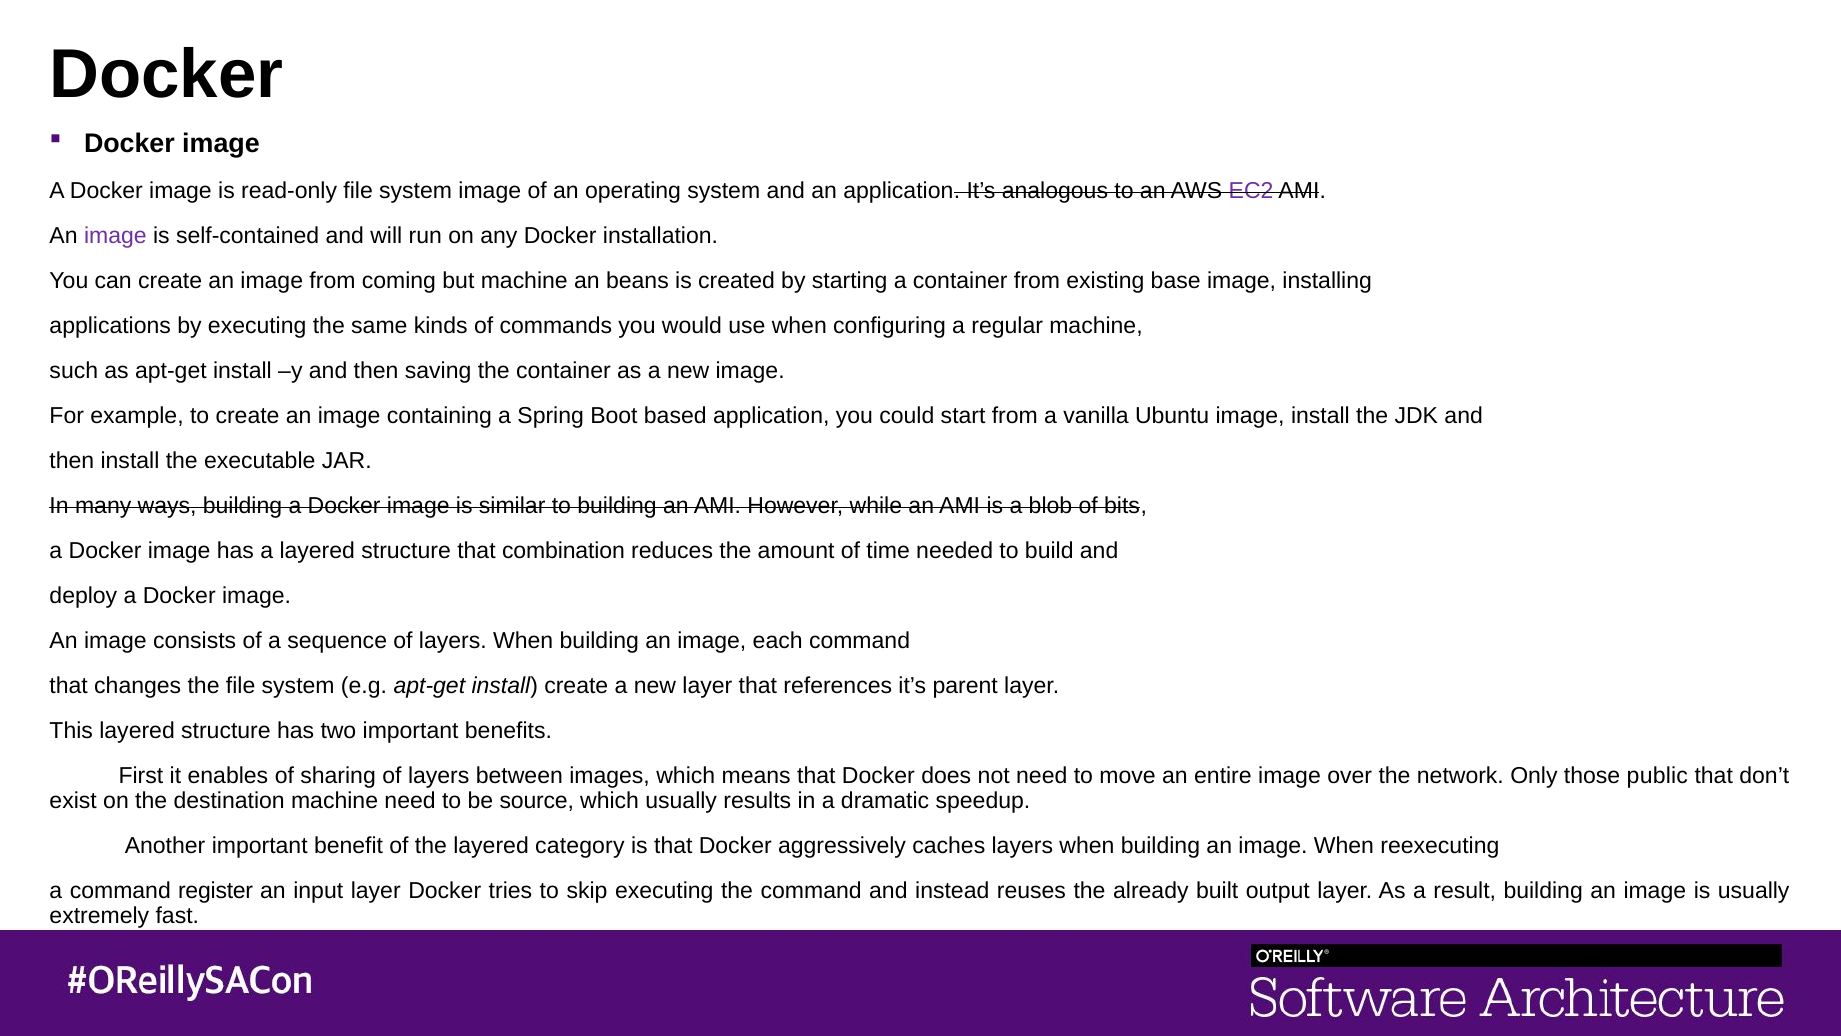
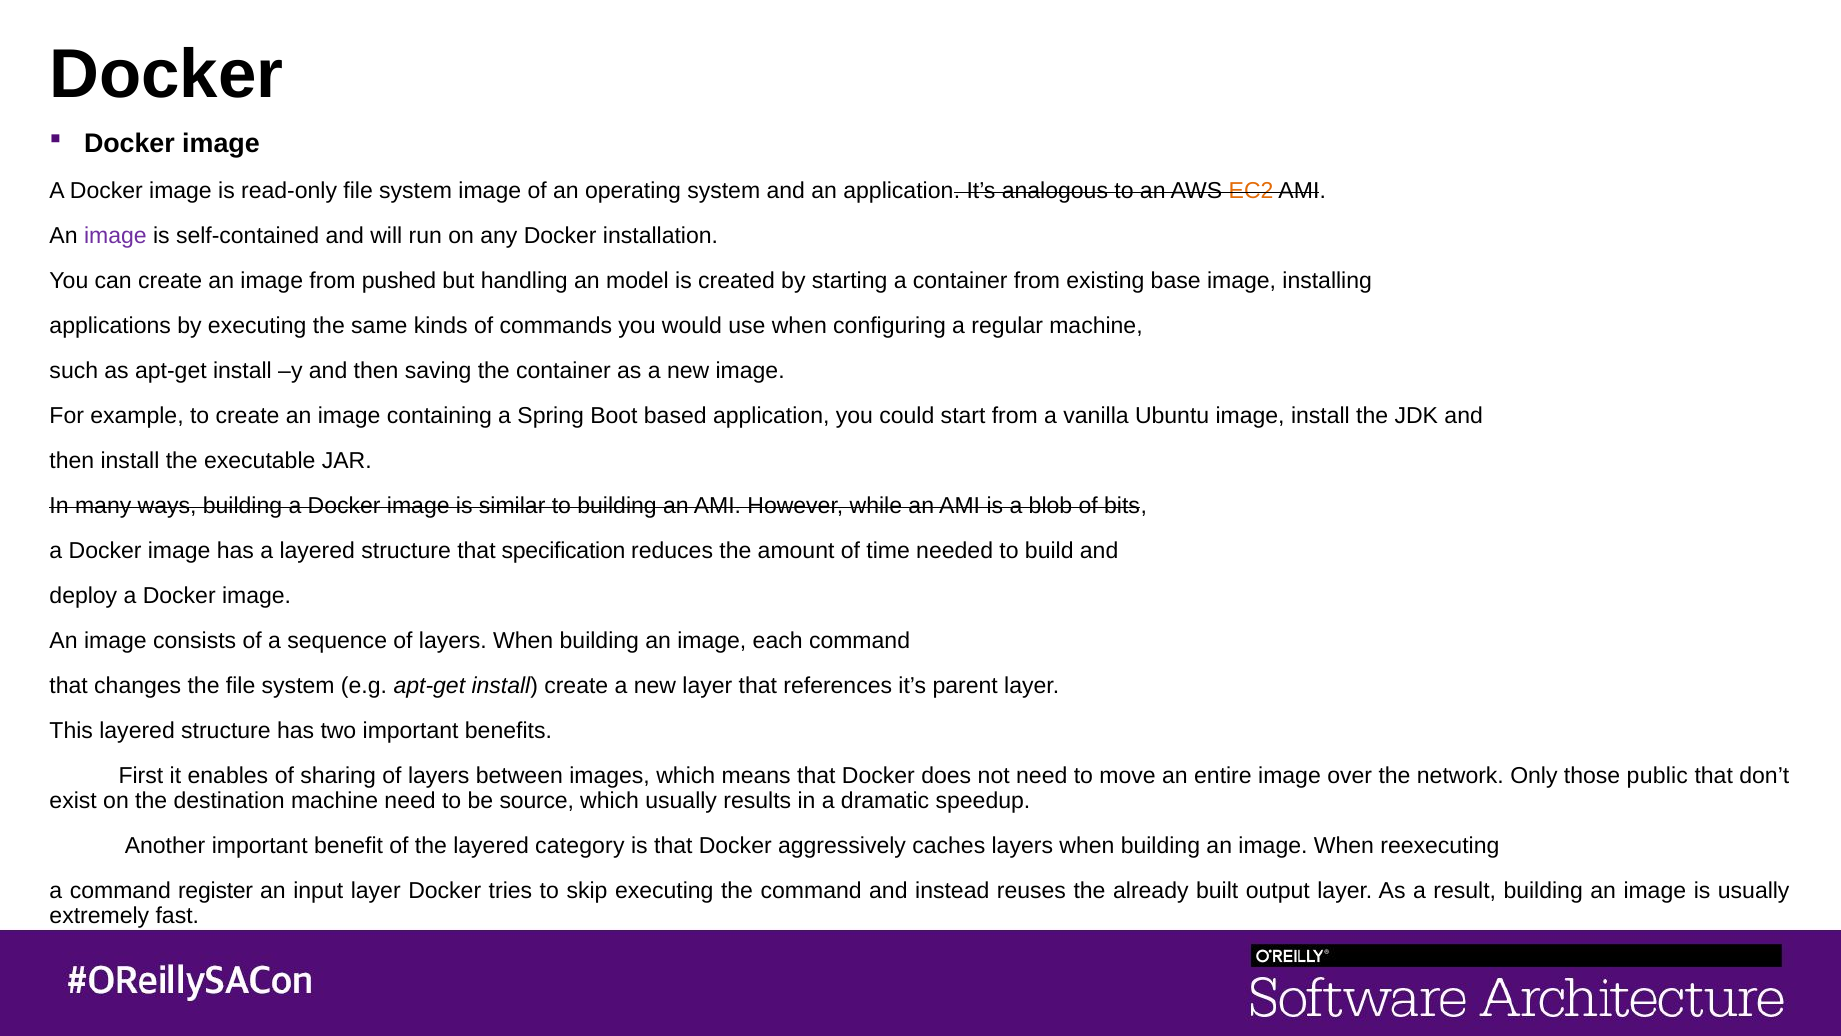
EC2 colour: purple -> orange (1251, 191)
coming: coming -> pushed (399, 281)
but machine: machine -> handling (524, 281)
beans: beans -> model (637, 281)
combination: combination -> specification (564, 551)
